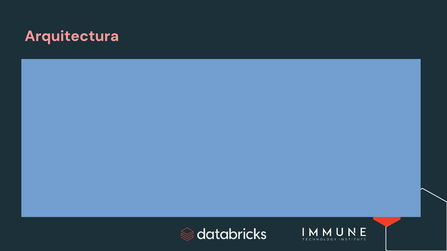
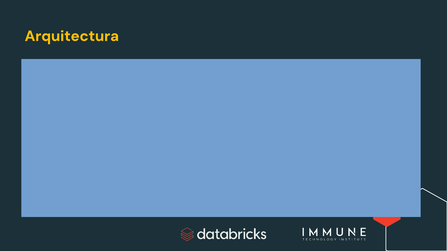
Arquitectura colour: pink -> yellow (72, 36)
